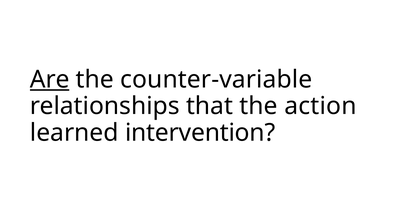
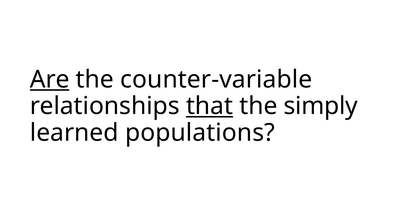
that underline: none -> present (209, 106)
action: action -> simply (321, 106)
intervention: intervention -> populations (200, 133)
